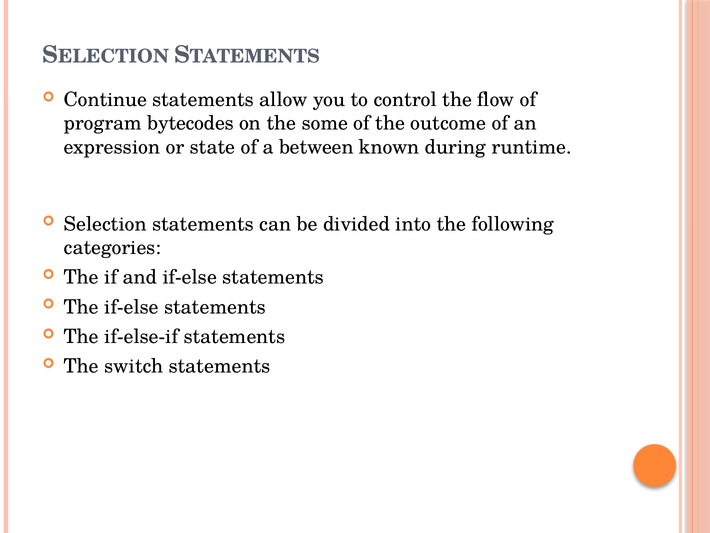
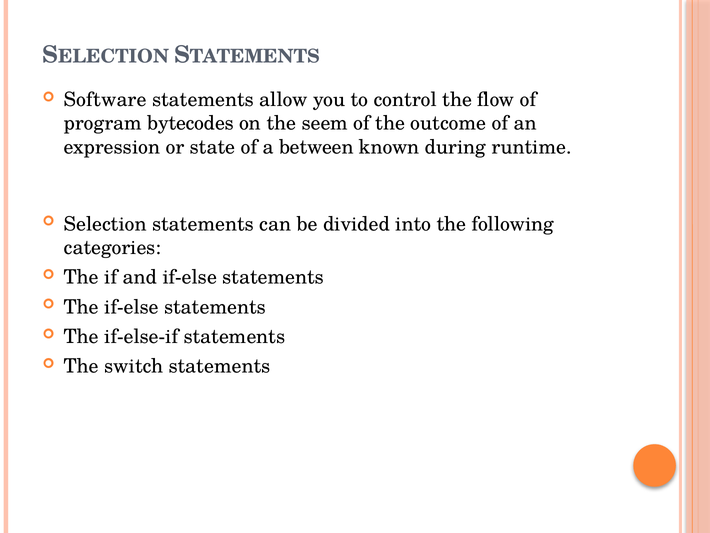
Continue: Continue -> Software (105, 100)
some: some -> seem (325, 123)
